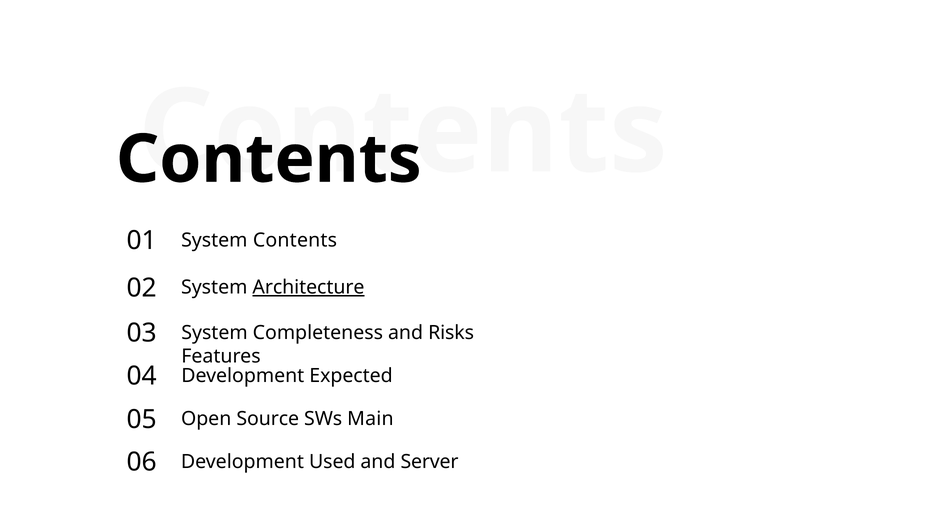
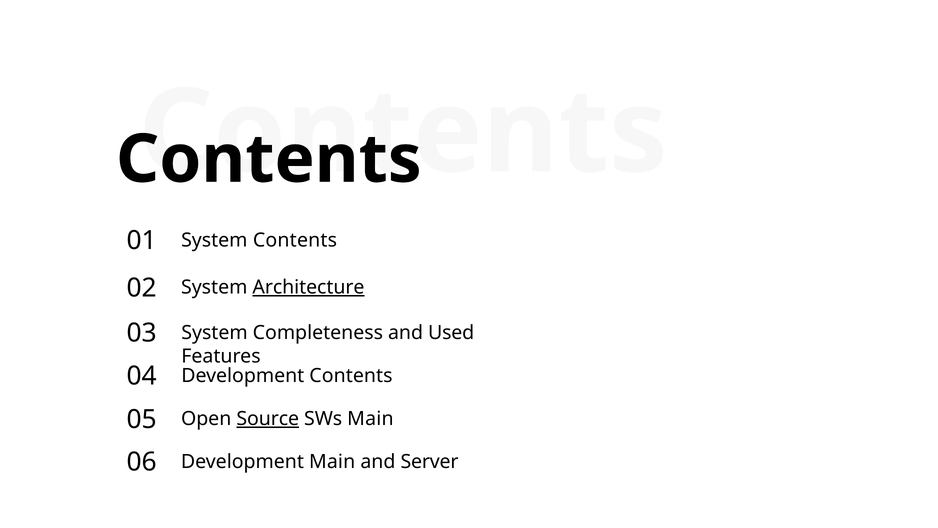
Risks: Risks -> Used (451, 333)
Development Expected: Expected -> Contents (351, 376)
Source underline: none -> present (268, 419)
Development Used: Used -> Main (332, 462)
